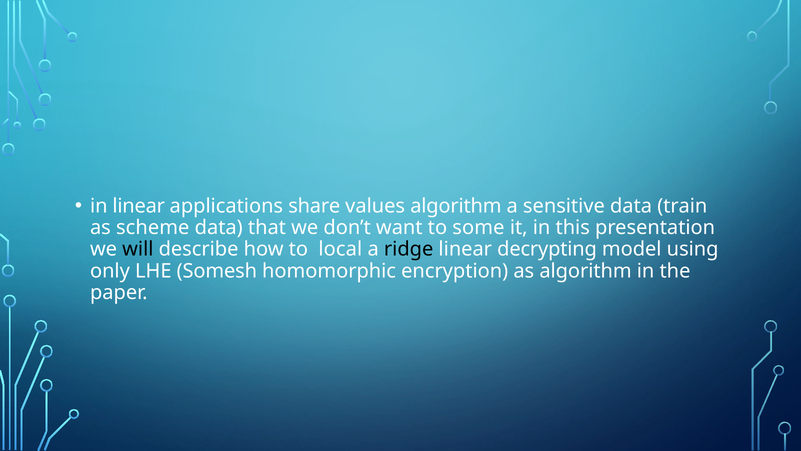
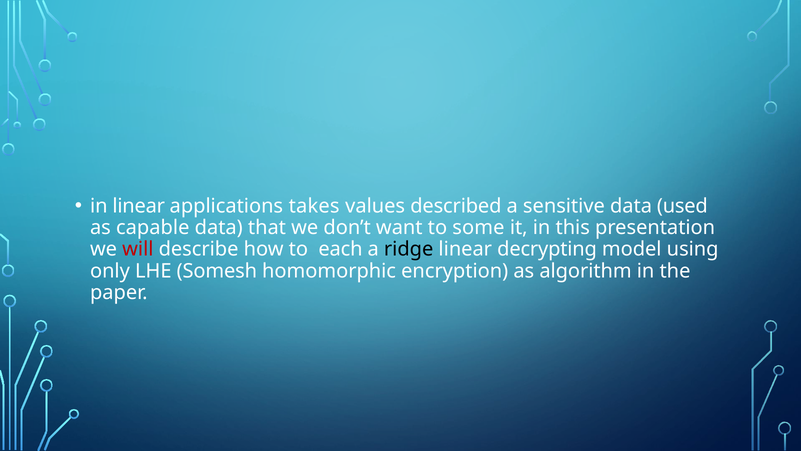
share: share -> takes (314, 206)
values algorithm: algorithm -> described (456, 206)
train: train -> used (682, 206)
scheme: scheme -> capable (153, 227)
will colour: black -> red (138, 249)
local: local -> each (340, 249)
